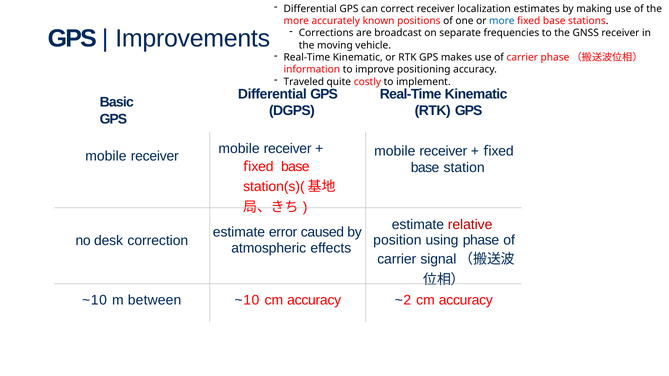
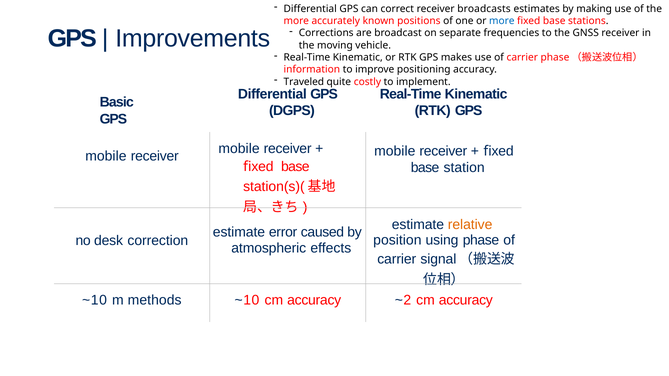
localization: localization -> broadcasts (484, 9)
relative colour: red -> orange (470, 225)
between: between -> methods (155, 300)
